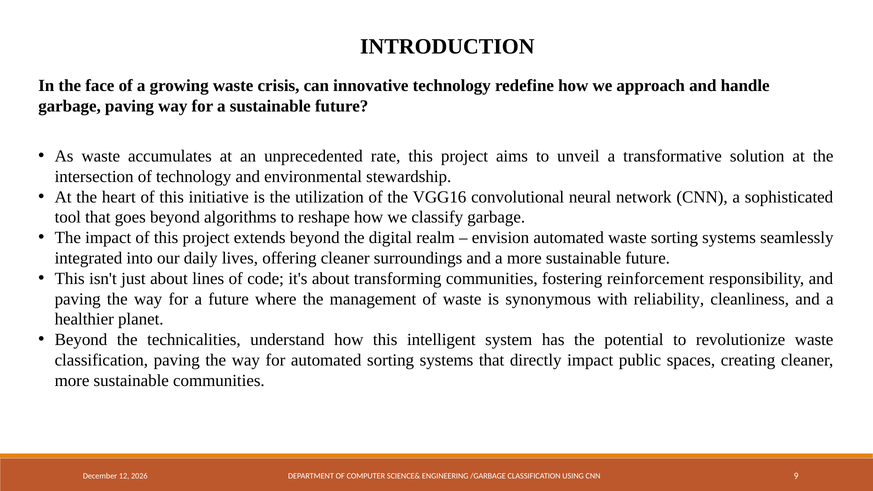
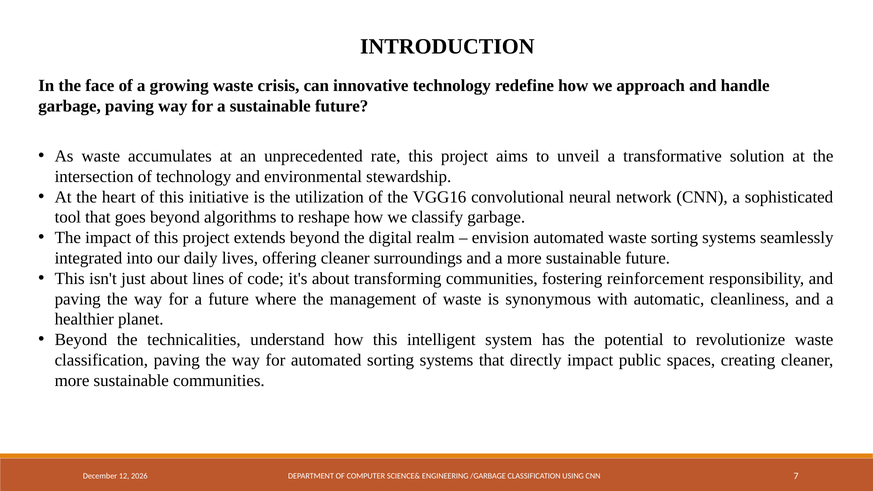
reliability: reliability -> automatic (669, 299)
9: 9 -> 7 (796, 476)
